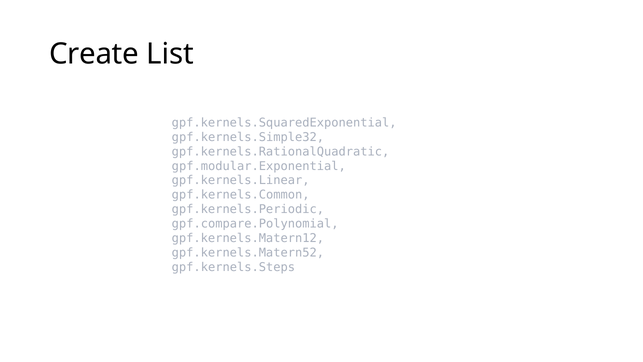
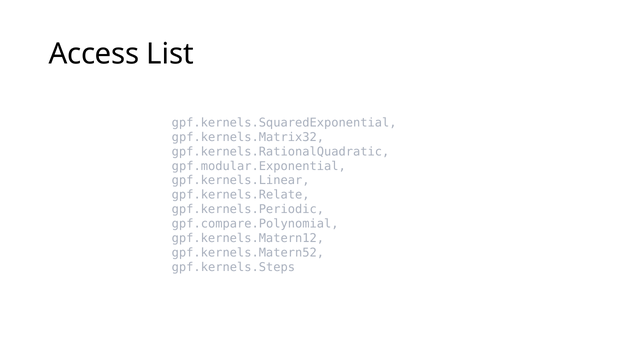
Create: Create -> Access (94, 54)
gpf.kernels.Simple32: gpf.kernels.Simple32 -> gpf.kernels.Matrix32 (248, 137)
gpf.kernels.Common: gpf.kernels.Common -> gpf.kernels.Relate (241, 195)
